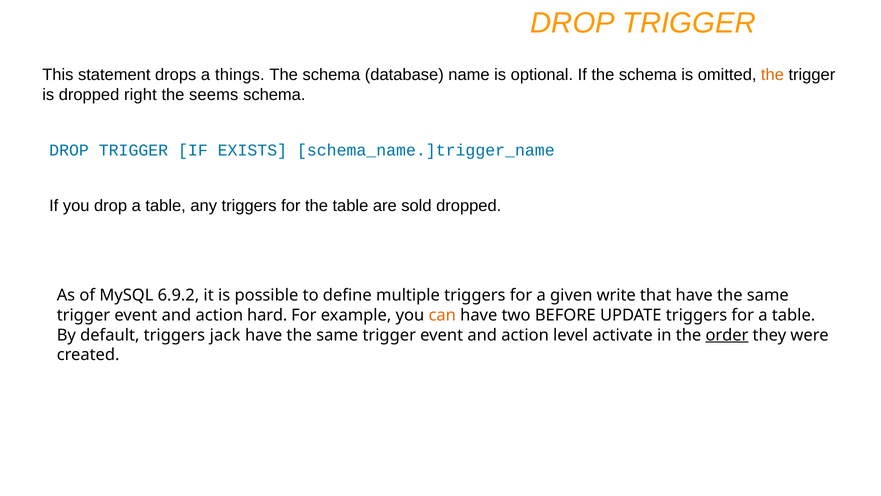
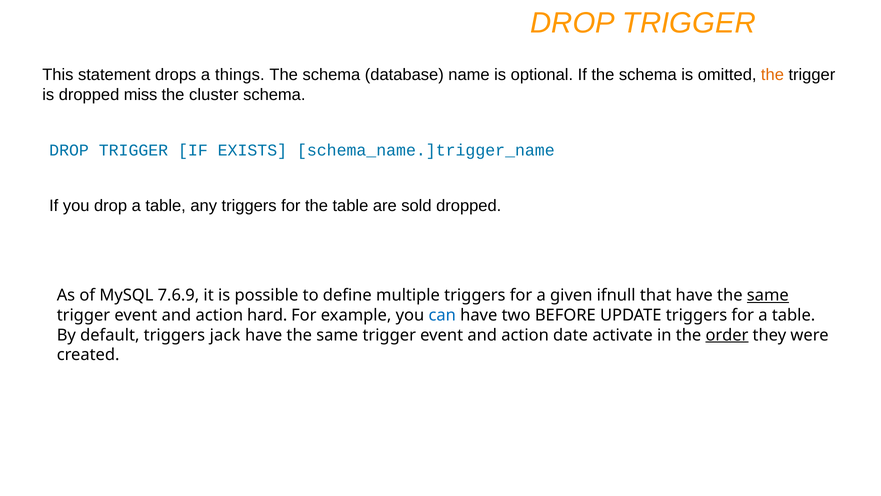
right: right -> miss (141, 95)
seems: seems -> cluster (214, 95)
6.9.2: 6.9.2 -> 7.6.9 (178, 295)
write: write -> ifnull (616, 295)
same underline: none -> present (768, 295)
can colour: orange -> blue (442, 315)
level: level -> date (571, 335)
